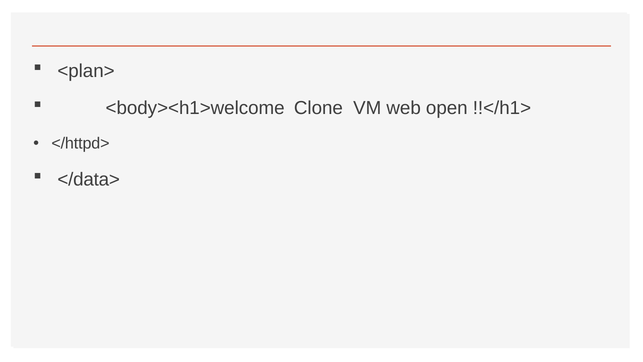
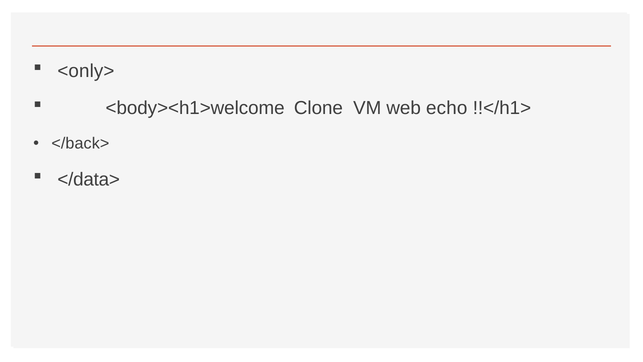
<plan>: <plan> -> <only> (86, 71)
open: open -> echo (447, 108)
</httpd>: </httpd> -> </back> (80, 144)
